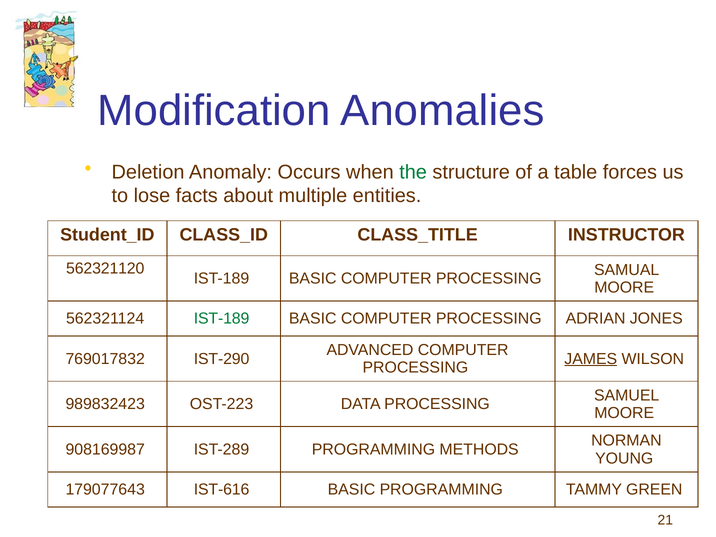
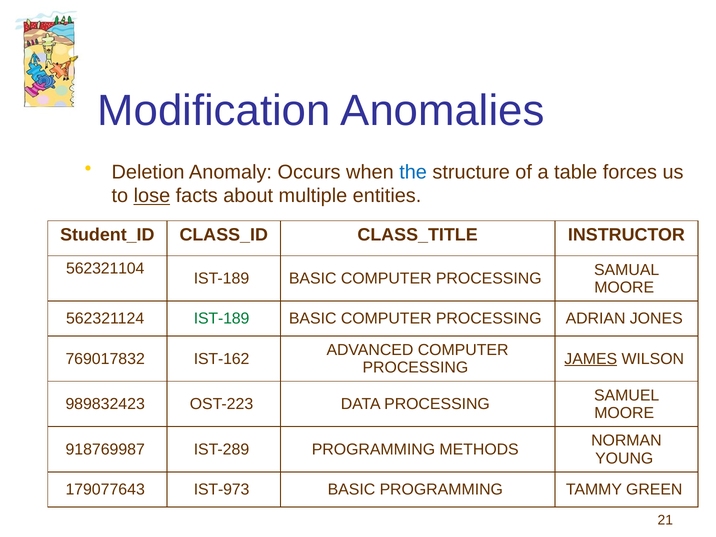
the colour: green -> blue (413, 172)
lose underline: none -> present (152, 196)
562321120: 562321120 -> 562321104 (105, 268)
IST-290: IST-290 -> IST-162 (222, 359)
908169987: 908169987 -> 918769987 (105, 449)
IST-616: IST-616 -> IST-973 (222, 490)
